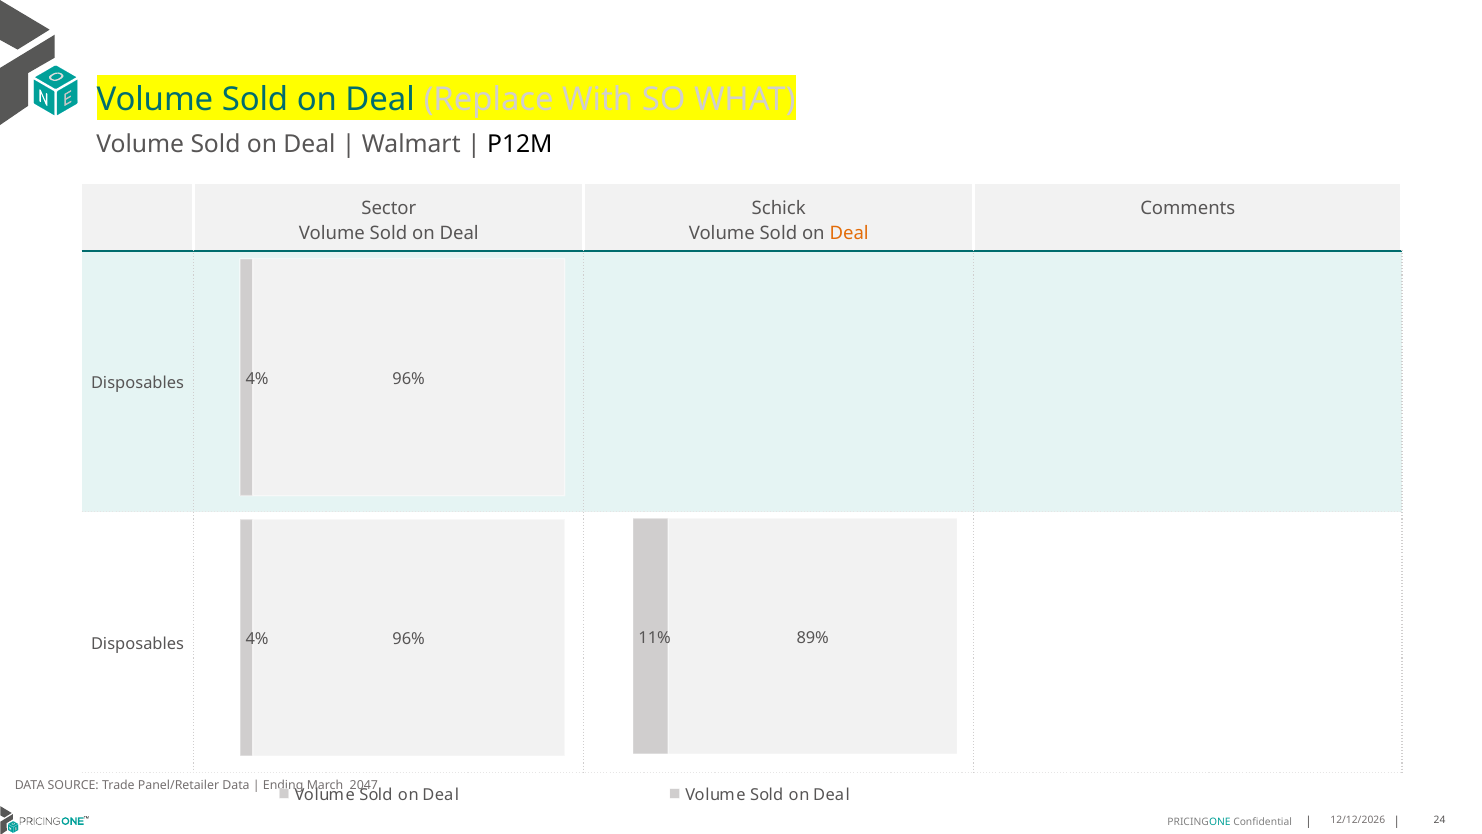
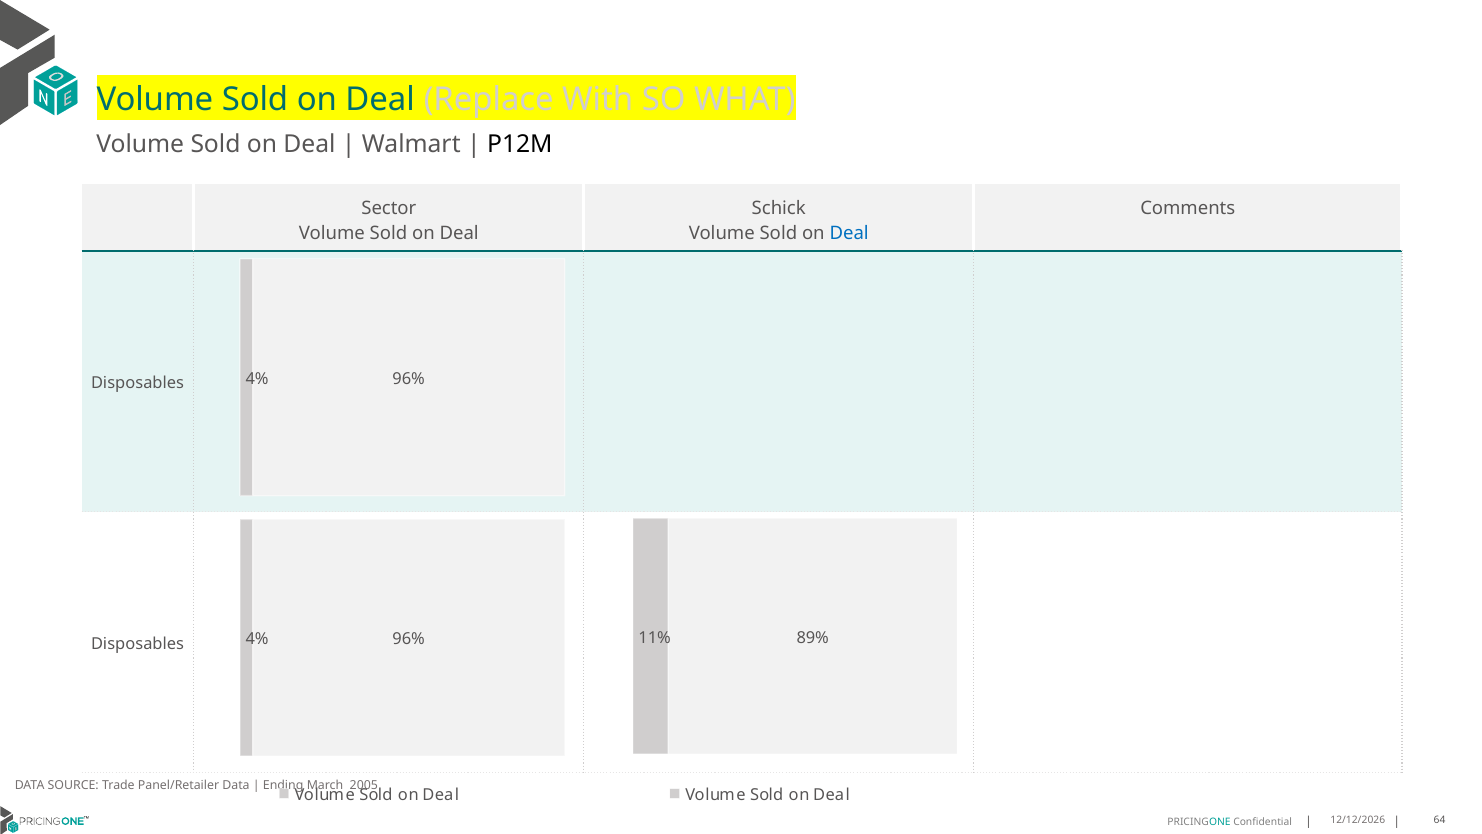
Deal colour: orange -> blue (849, 233)
2047: 2047 -> 2005 (364, 785)
24: 24 -> 64 (1440, 820)
